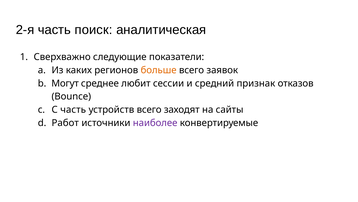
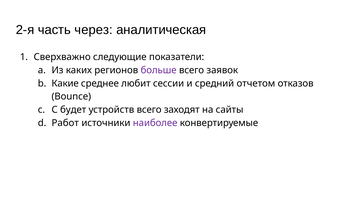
поиск: поиск -> через (94, 30)
больше colour: orange -> purple (159, 70)
Могут: Могут -> Какие (65, 83)
признак: признак -> отчетом (256, 83)
С часть: часть -> будет (73, 109)
